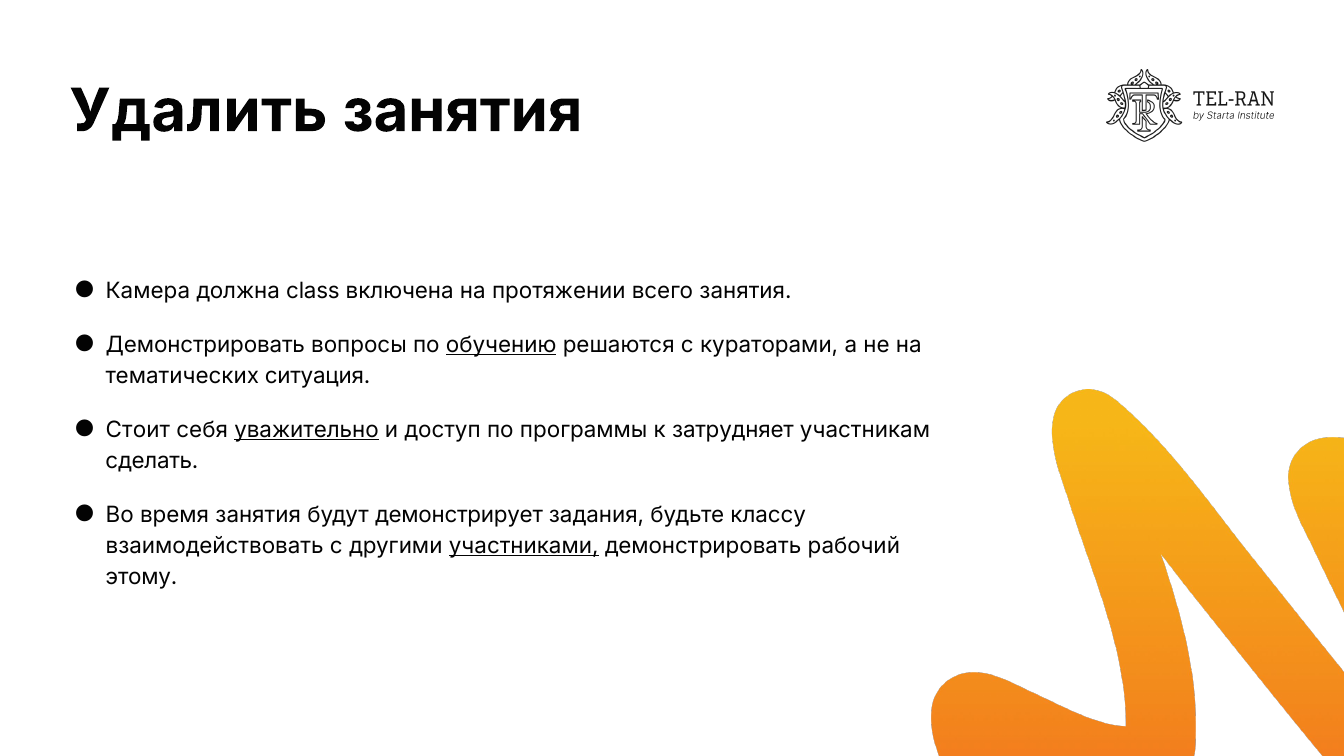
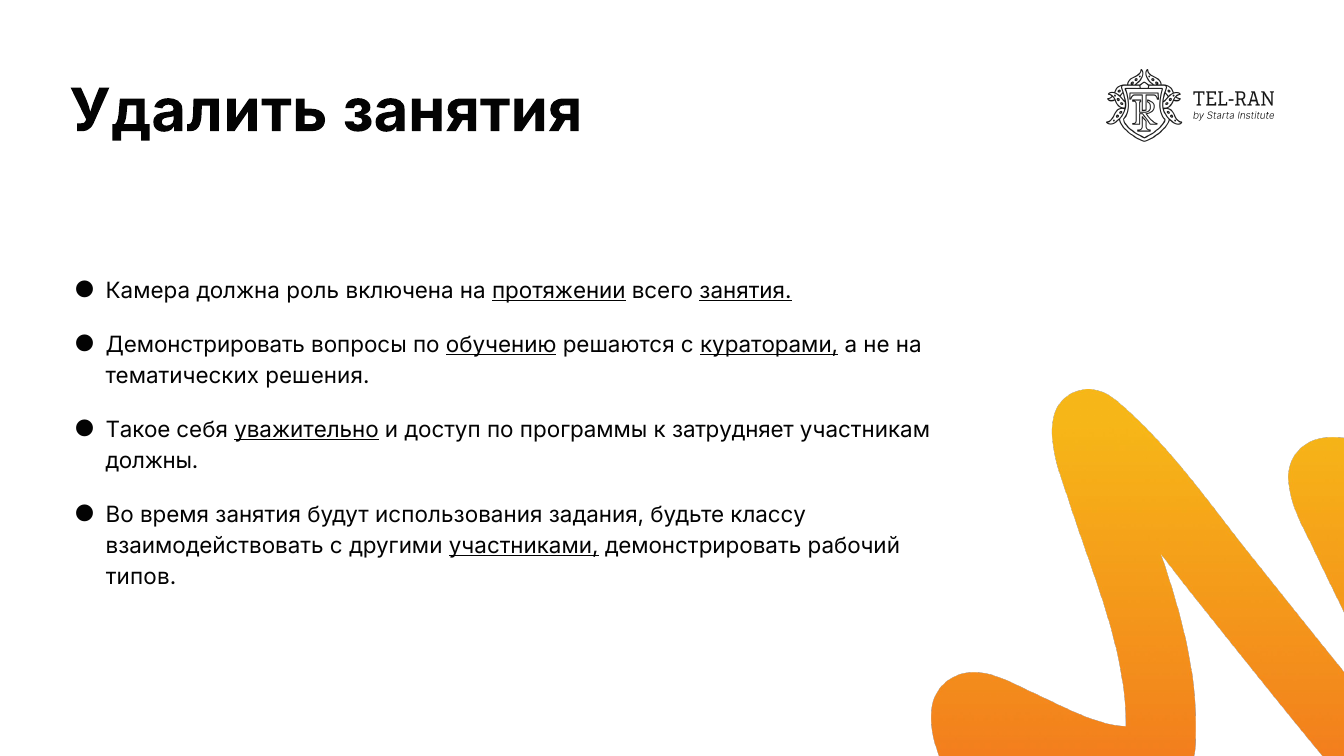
class: class -> роль (313, 291)
протяжении underline: none -> present (559, 291)
занятия underline: none -> present (745, 291)
кураторами underline: none -> present (769, 345)
ситуация: ситуация -> решения (317, 376)
Стоит: Стоит -> Такое (138, 430)
сделать: сделать -> должны (152, 461)
демонстрирует: демонстрирует -> использования (459, 515)
этому: этому -> типов (141, 577)
